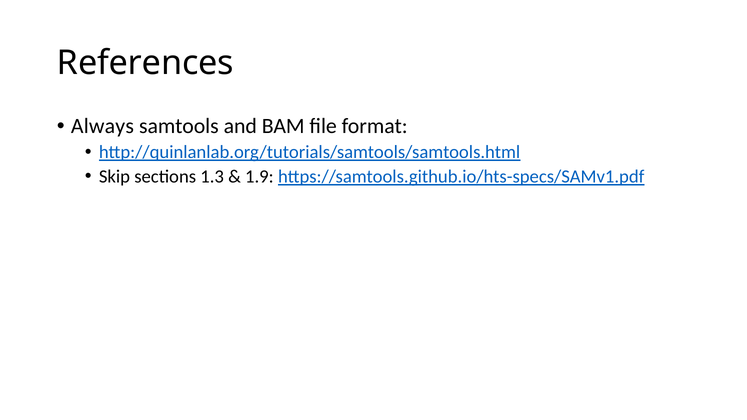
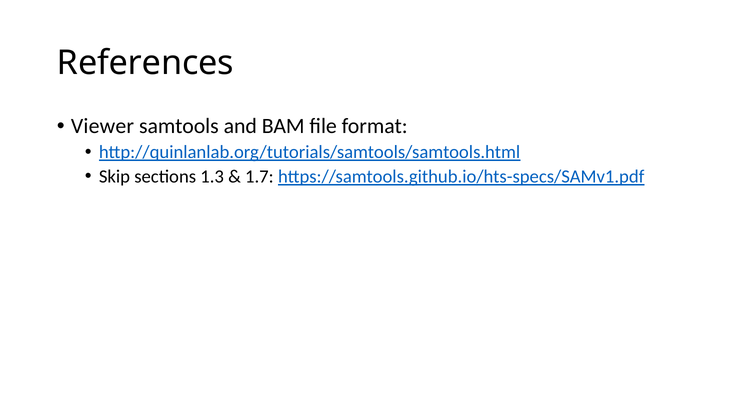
Always: Always -> Viewer (102, 126)
1.9: 1.9 -> 1.7 (259, 177)
